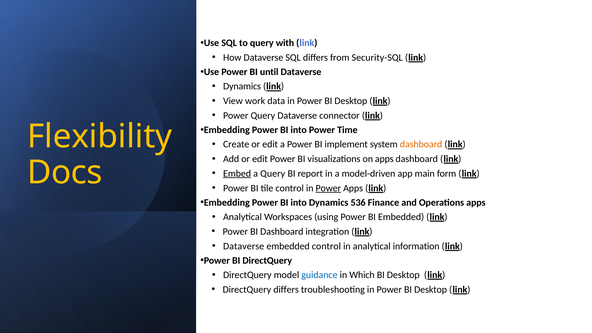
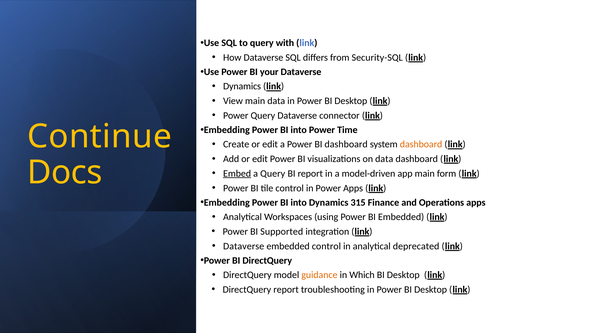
until: until -> your (269, 72)
View work: work -> main (255, 101)
Flexibility: Flexibility -> Continue (99, 137)
BI implement: implement -> dashboard (346, 144)
on apps: apps -> data (384, 159)
Power underline: present -> none (328, 188)
536: 536 -> 315 (358, 202)
BI Dashboard: Dashboard -> Supported (282, 232)
information: information -> deprecated (416, 246)
guidance colour: blue -> orange (319, 275)
DirectQuery differs: differs -> report (286, 290)
